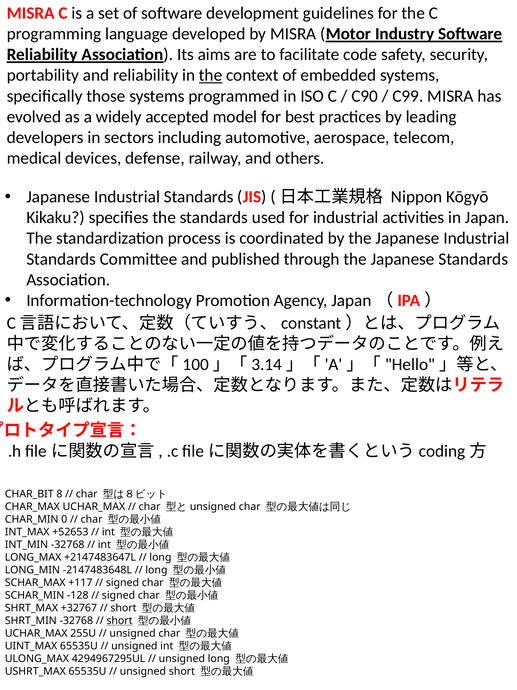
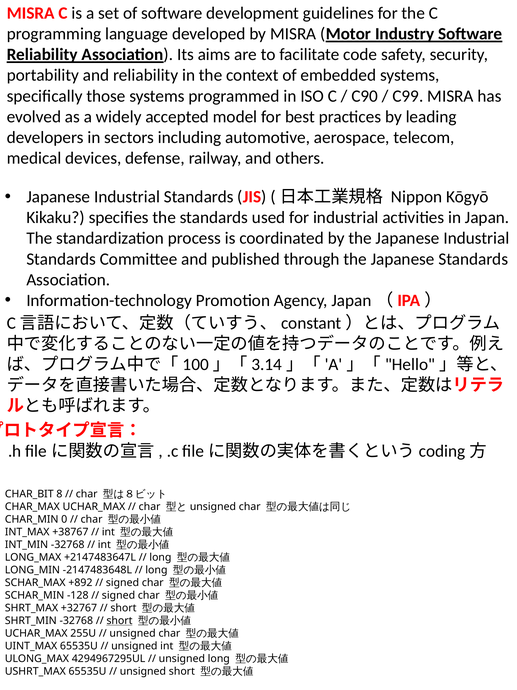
the underline: present -> none (211, 75)
+52653: +52653 -> +38767 (70, 532)
+117: +117 -> +892 (80, 582)
